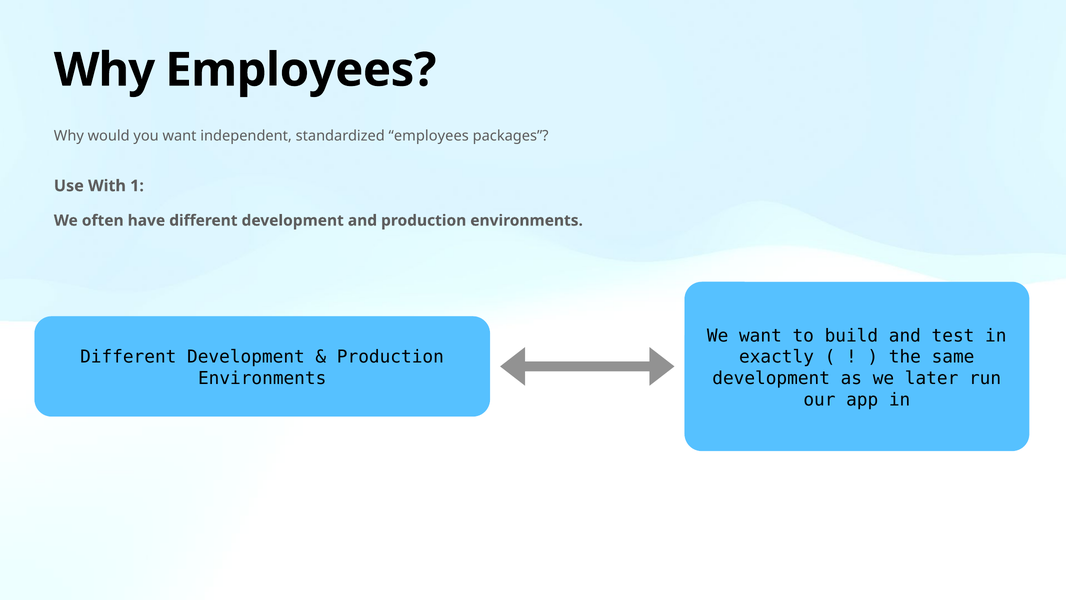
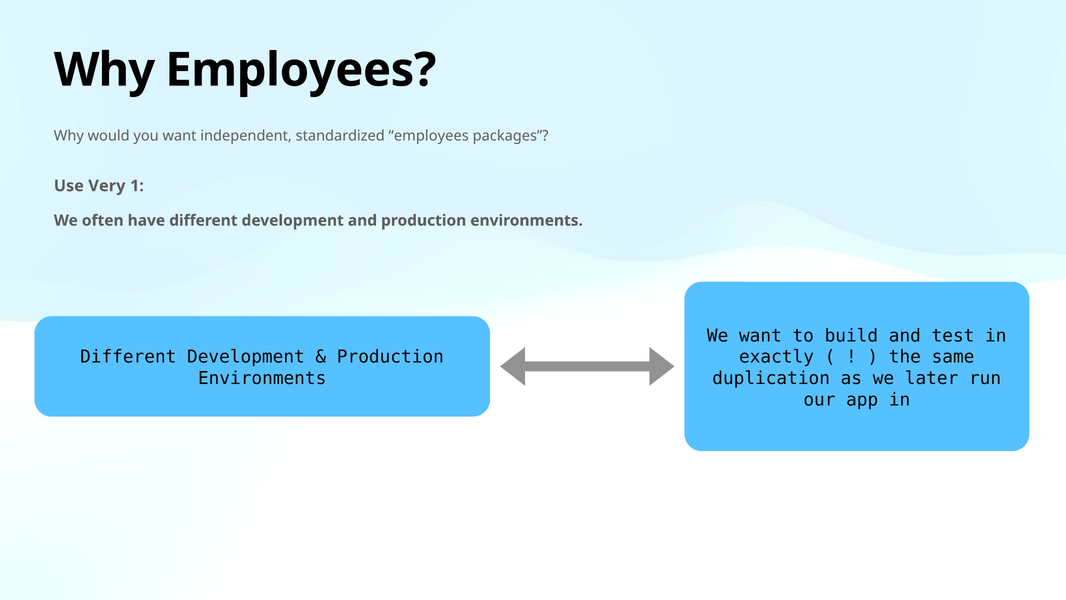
With: With -> Very (107, 186)
development: development -> duplication (771, 378)
